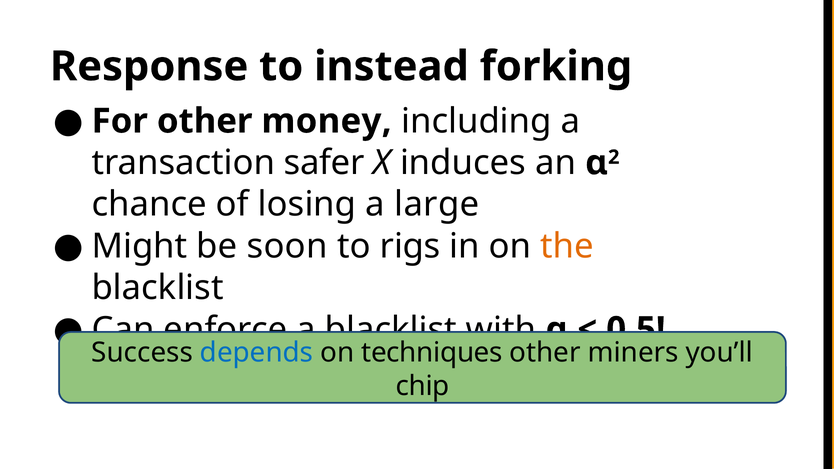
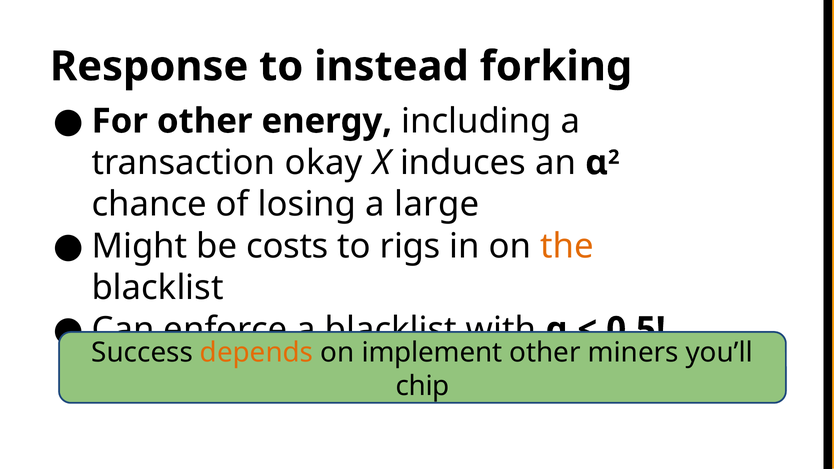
money: money -> energy (327, 121)
safer: safer -> okay (324, 163)
soon: soon -> costs (287, 246)
depends colour: blue -> orange (257, 353)
techniques: techniques -> implement (432, 353)
